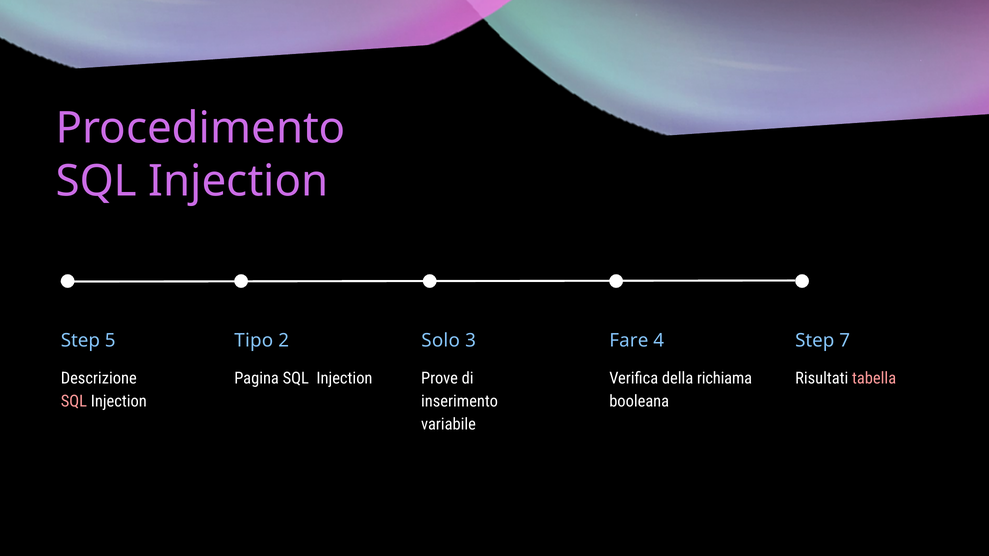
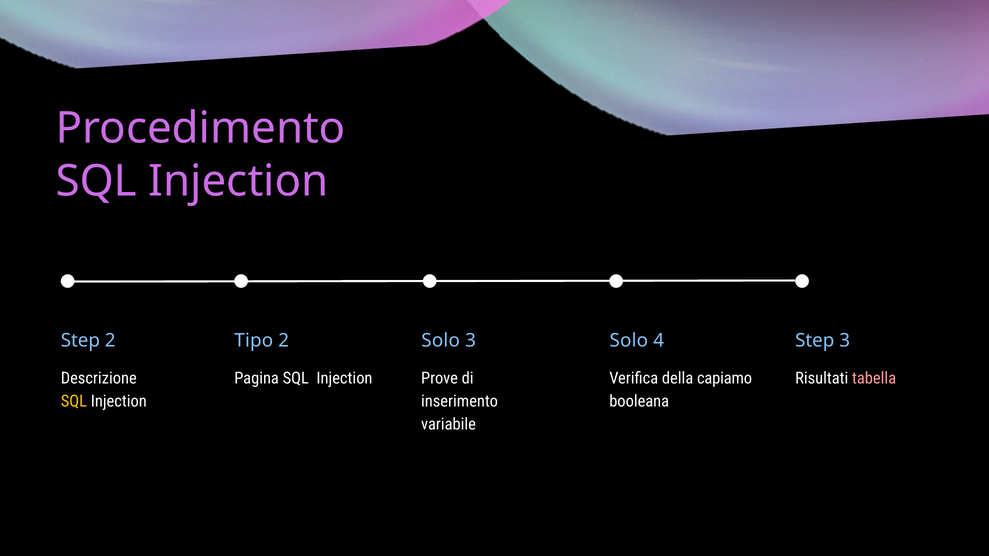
Step 5: 5 -> 2 (110, 341)
Fare: Fare -> Solo (629, 341)
Step 7: 7 -> 3 (845, 341)
richiama: richiama -> capiamo (725, 379)
SQL colour: pink -> yellow (74, 402)
